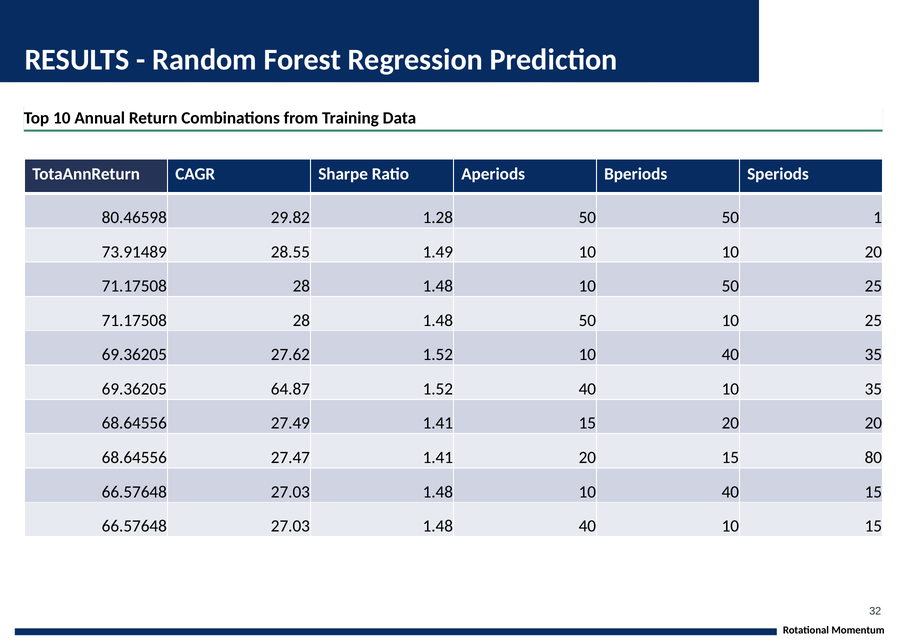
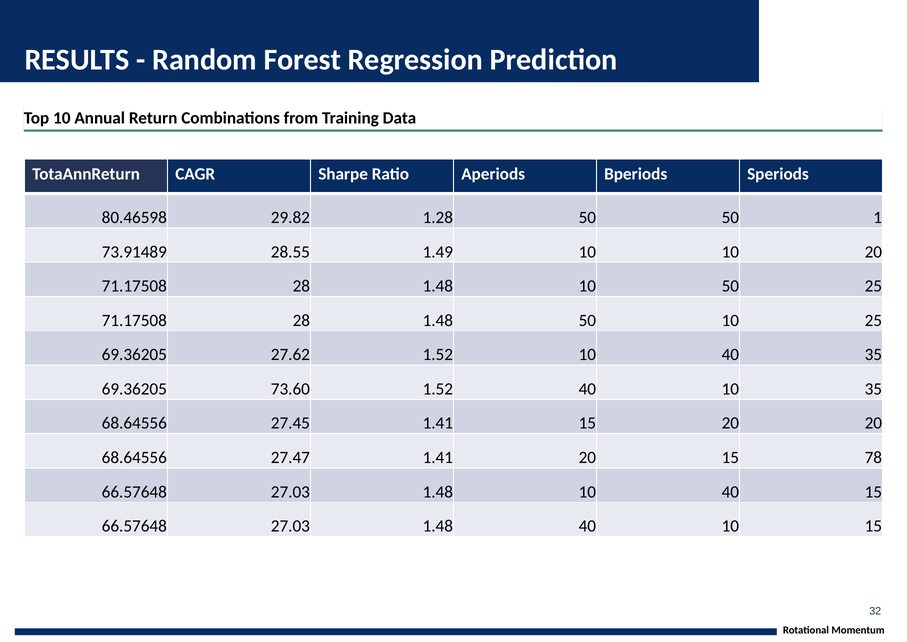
64.87: 64.87 -> 73.60 (290, 389)
27.49: 27.49 -> 27.45 (290, 423)
80: 80 -> 78 (873, 457)
